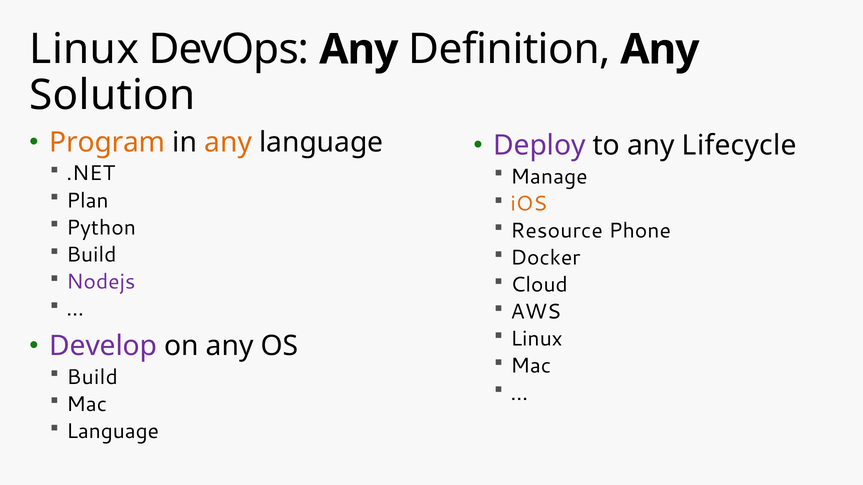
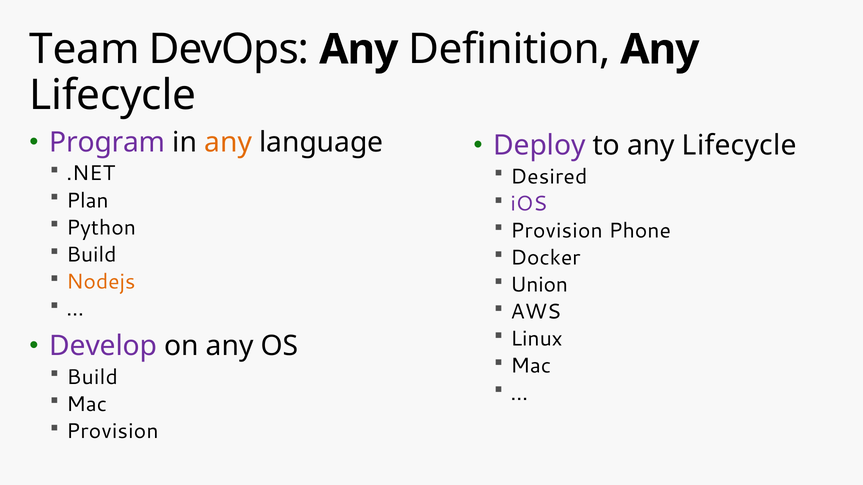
Linux: Linux -> Team (85, 50)
Solution: Solution -> Lifecycle (113, 95)
Program colour: orange -> purple (107, 143)
Manage: Manage -> Desired (549, 177)
iOS colour: orange -> purple (529, 204)
Resource: Resource -> Provision (557, 231)
Nodejs colour: purple -> orange (101, 282)
Cloud: Cloud -> Union (539, 285)
Language: Language -> Provision (112, 432)
